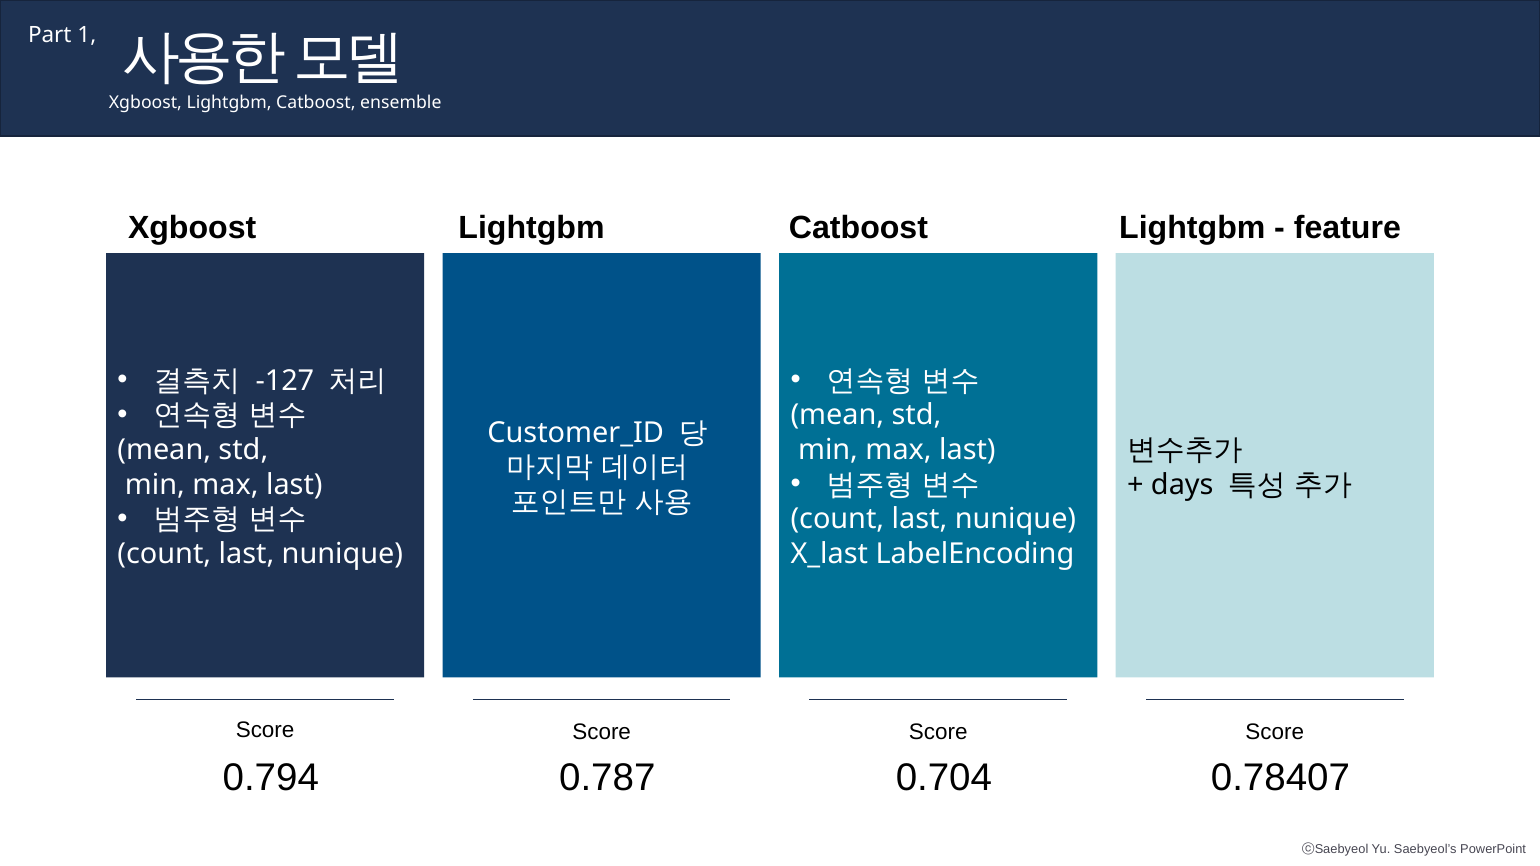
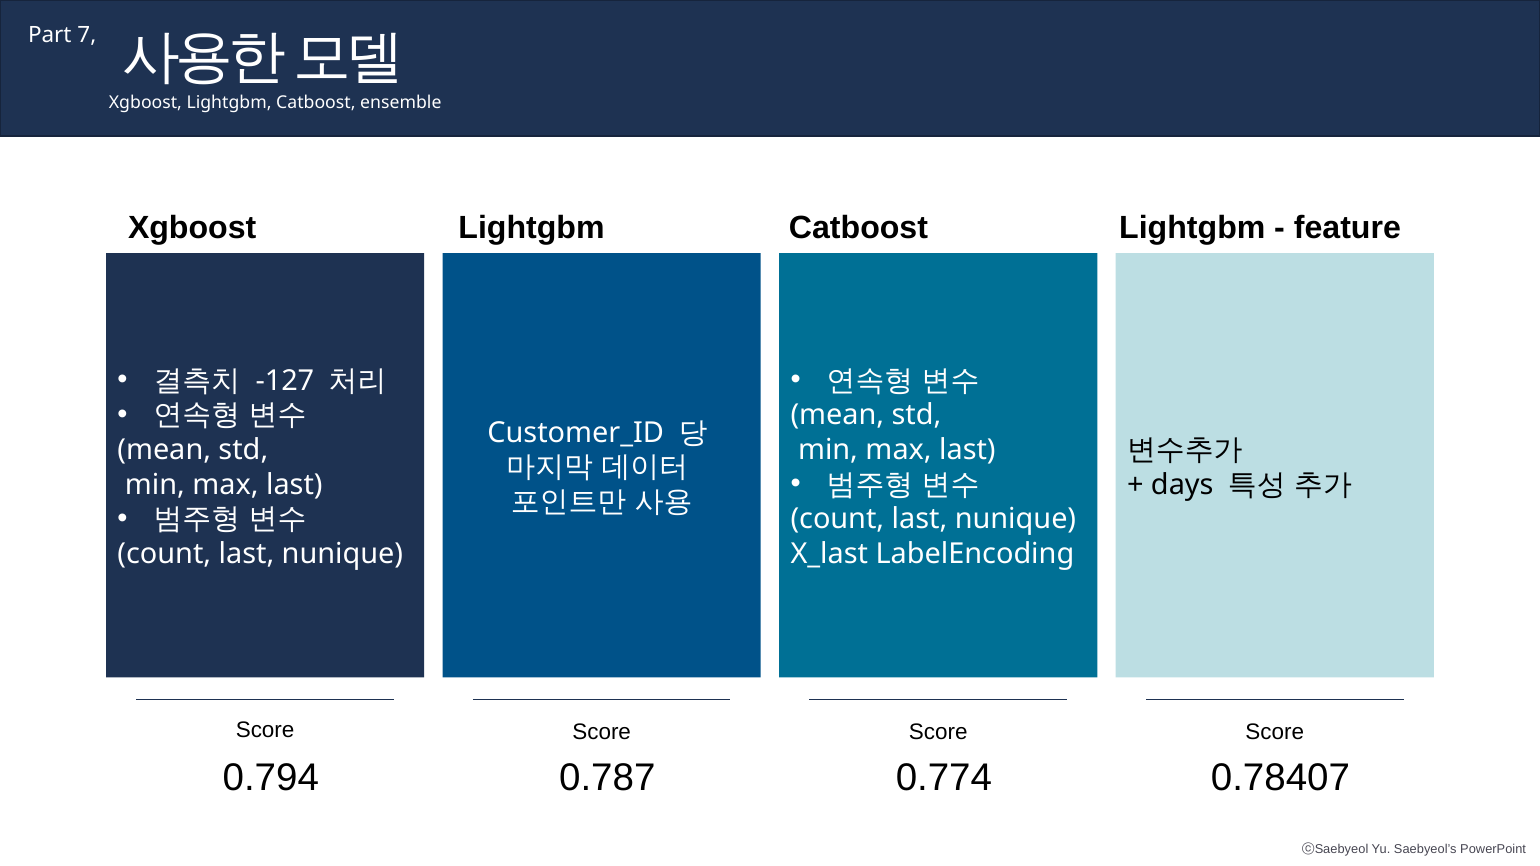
1: 1 -> 7 (87, 36)
0.704: 0.704 -> 0.774 (944, 778)
